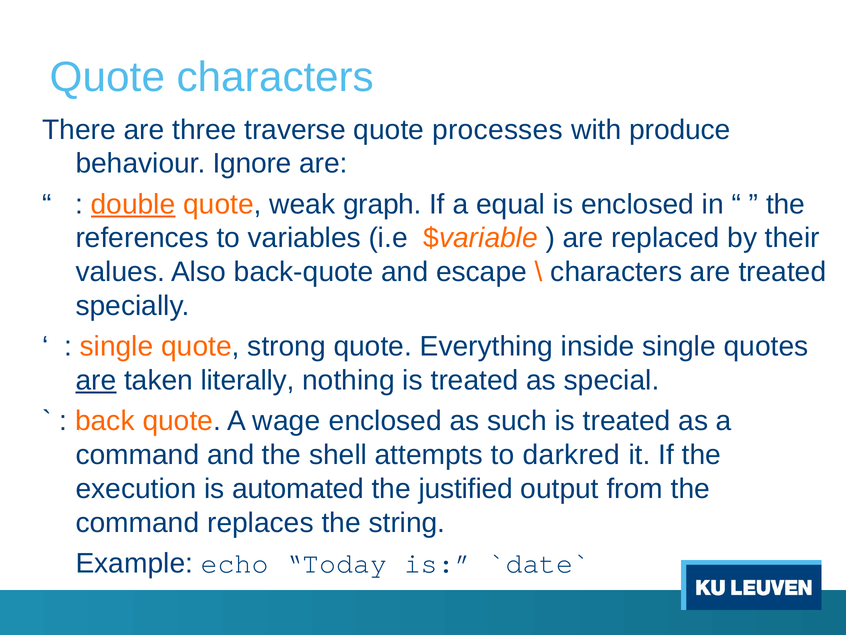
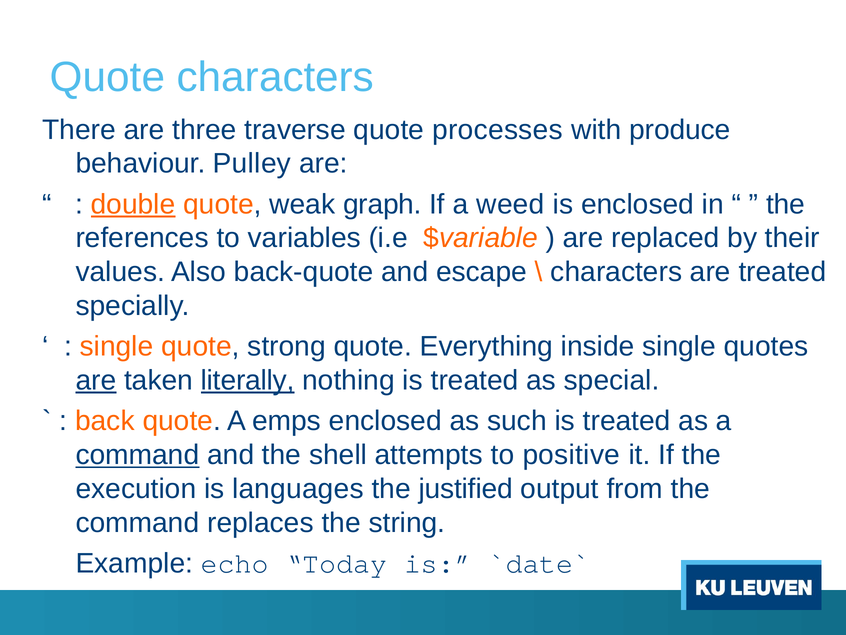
Ignore: Ignore -> Pulley (252, 163)
equal: equal -> weed (510, 204)
literally underline: none -> present (248, 380)
wage: wage -> emps (287, 421)
command underline: none -> present (137, 455)
darkred: darkred -> positive (571, 455)
automated: automated -> languages (298, 488)
